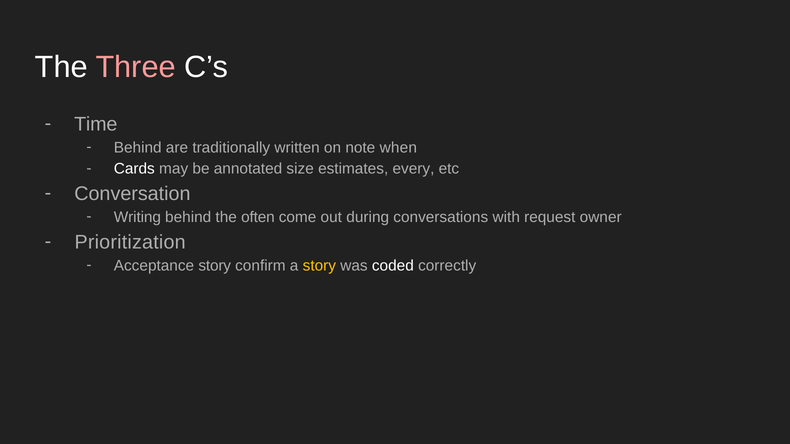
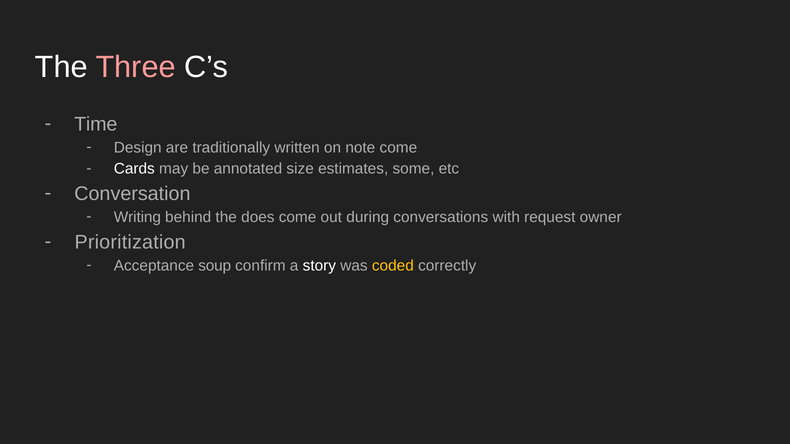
Behind: Behind -> Design (138, 148)
note when: when -> come (398, 148)
every: every -> some (413, 169)
often: often -> does (258, 217)
Acceptance story: story -> soup (215, 266)
story colour: yellow -> white (319, 266)
coded colour: white -> yellow (393, 266)
